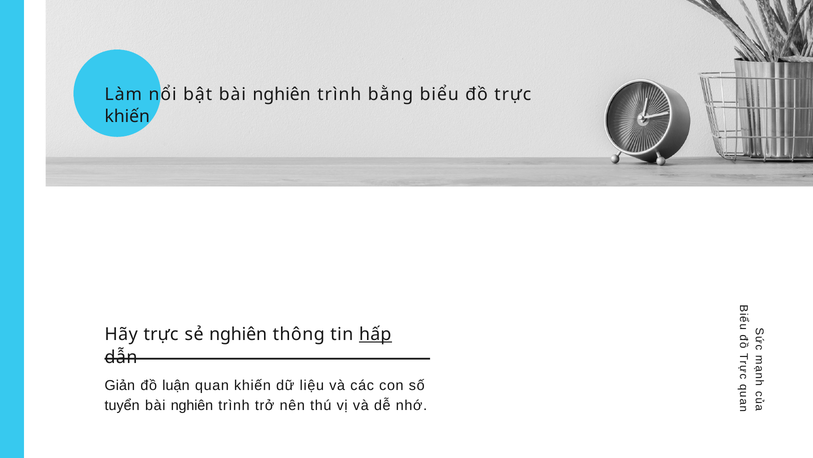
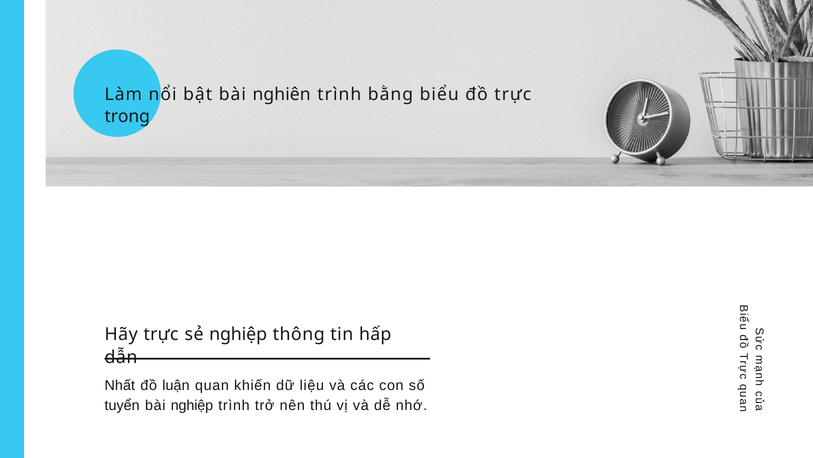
khiến: khiến -> trong (127, 116)
sẻ nghiên: nghiên -> nghiệp (238, 334)
hấp underline: present -> none (375, 334)
Giản: Giản -> Nhất (120, 385)
nghiên: nghiên -> nghiệp (192, 405)
